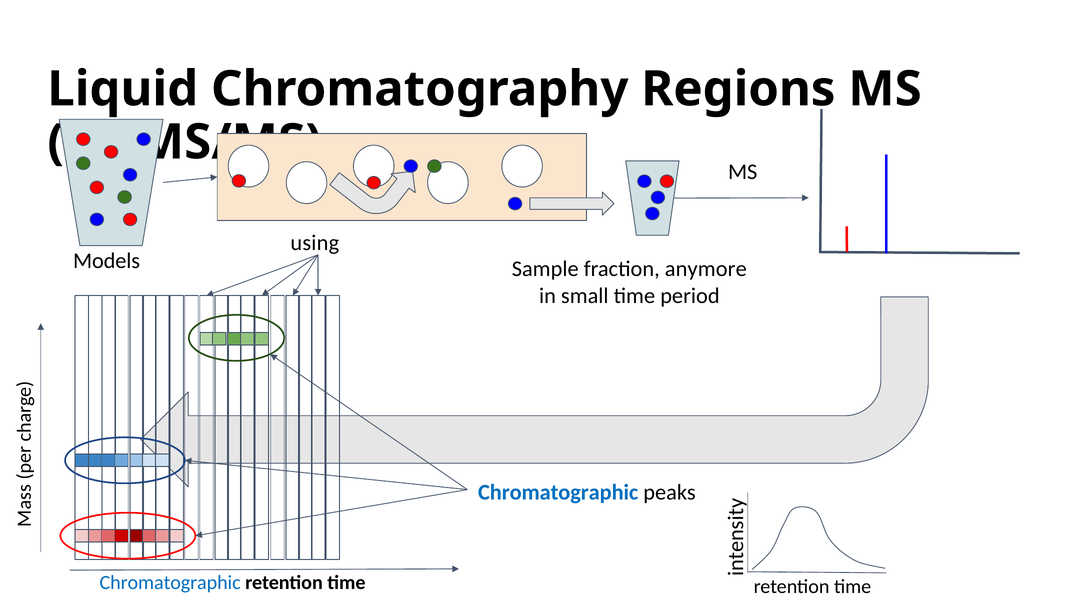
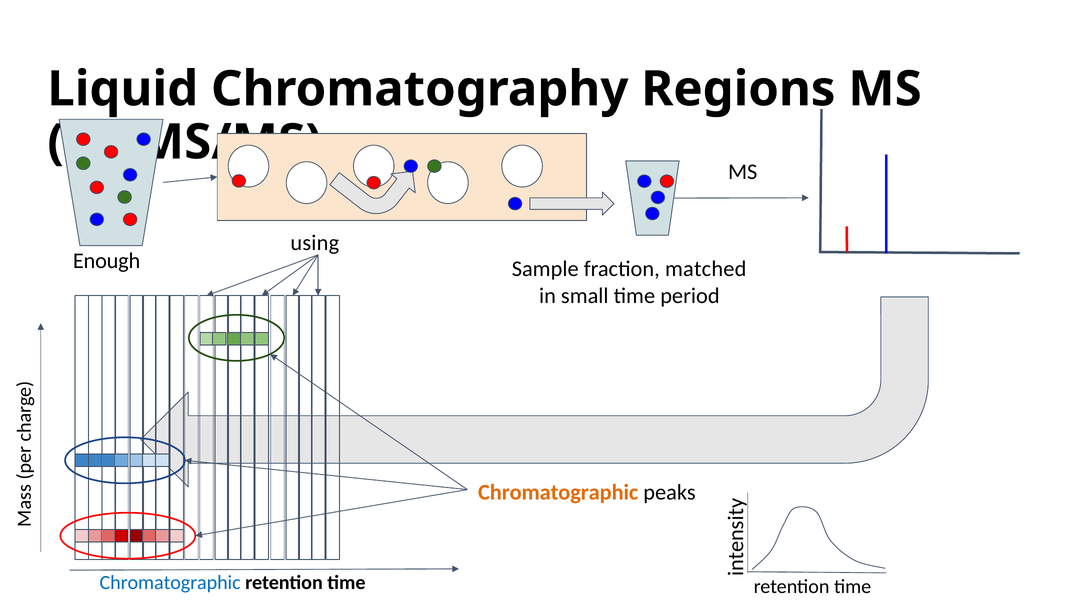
Models: Models -> Enough (107, 261)
anymore: anymore -> matched (706, 269)
Chromatographic colour: blue -> orange (558, 493)
